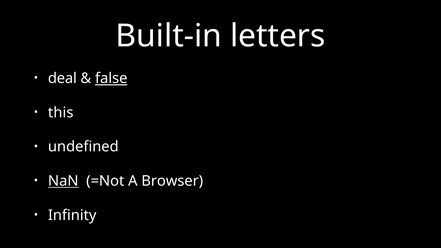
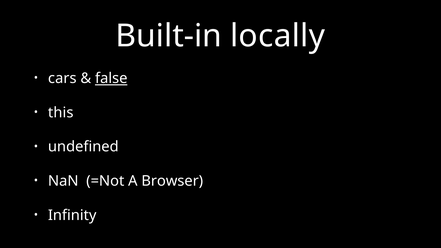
letters: letters -> locally (278, 36)
deal: deal -> cars (62, 78)
NaN underline: present -> none (63, 181)
